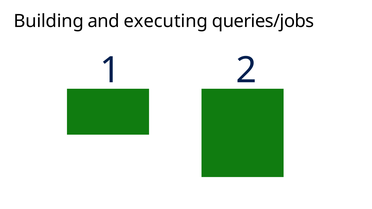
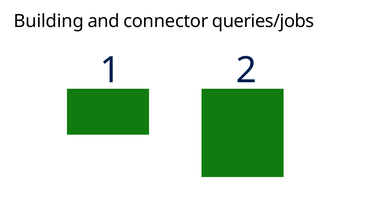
executing: executing -> connector (166, 21)
